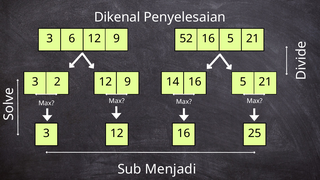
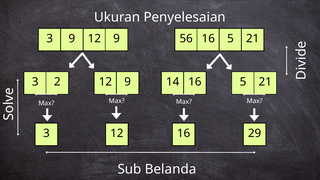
Dikenal: Dikenal -> Ukuran (117, 17)
3 6: 6 -> 9 (72, 38)
52: 52 -> 56 (186, 38)
25: 25 -> 29 (255, 133)
Menjadi: Menjadi -> Belanda (171, 169)
